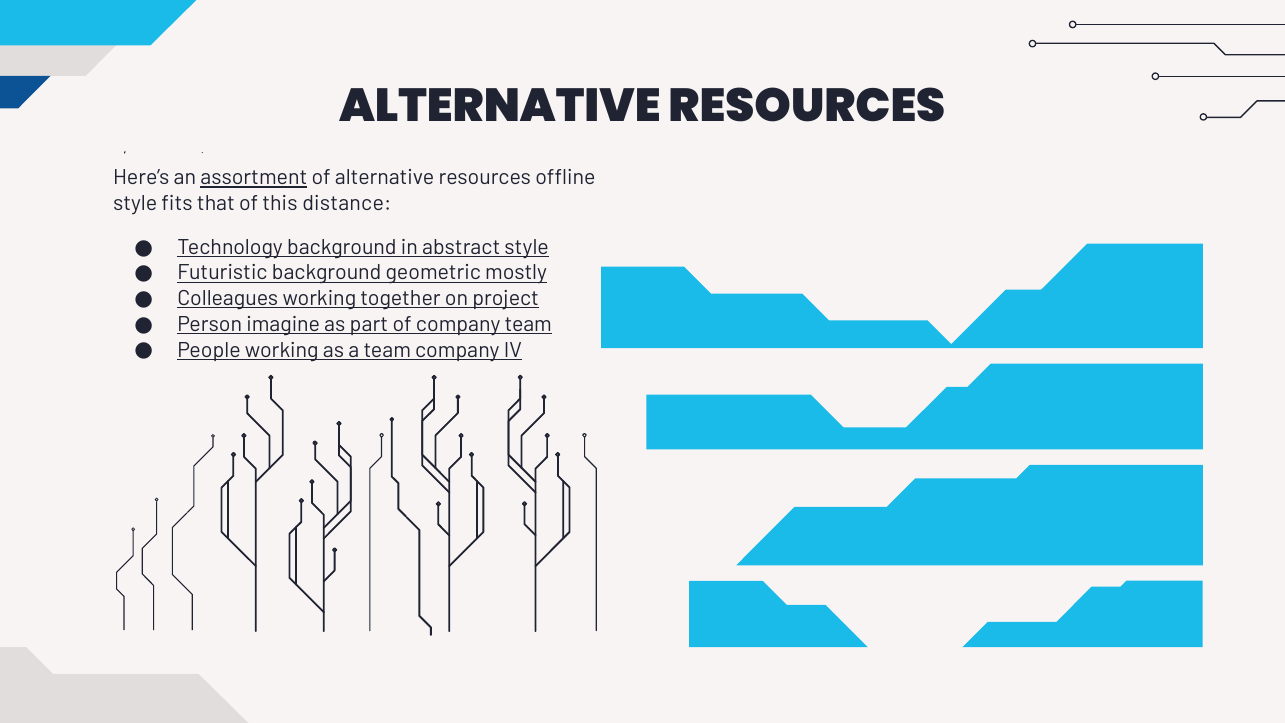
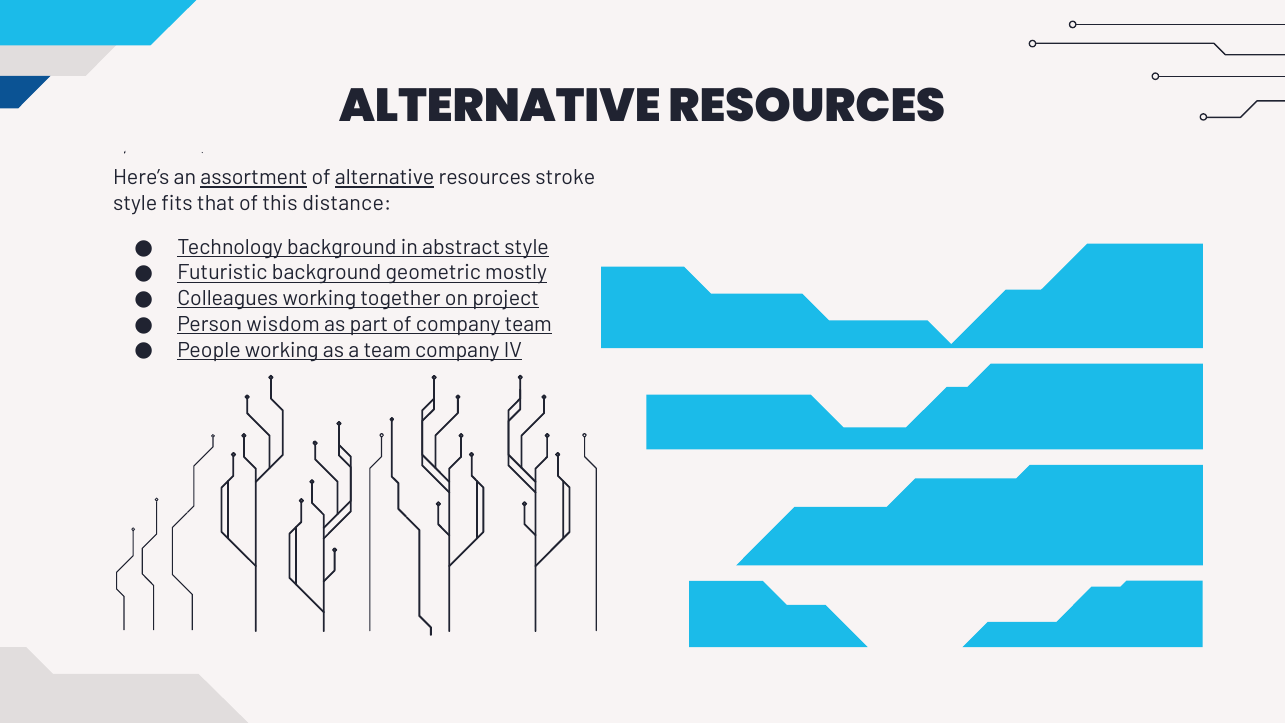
alternative underline: none -> present (385, 178)
offline: offline -> stroke (565, 178)
imagine: imagine -> wisdom (283, 324)
